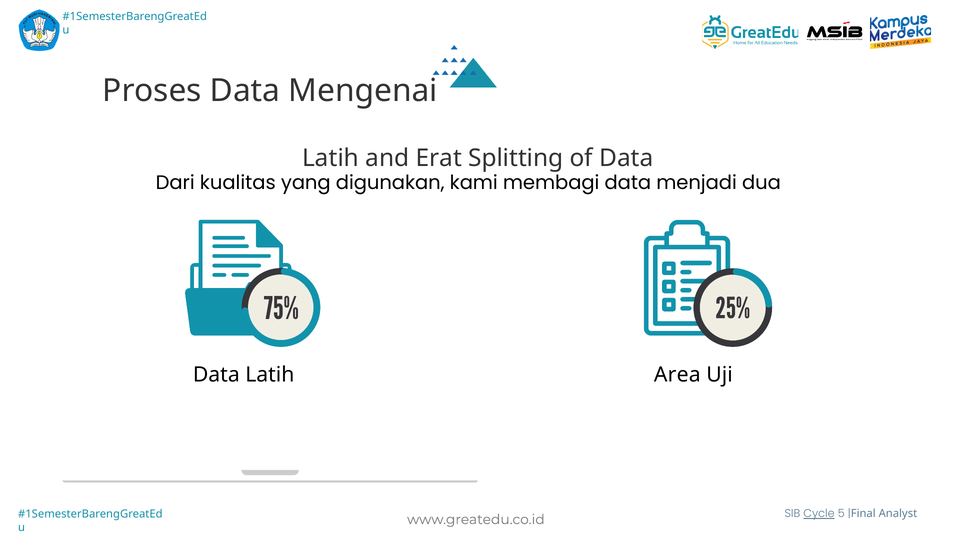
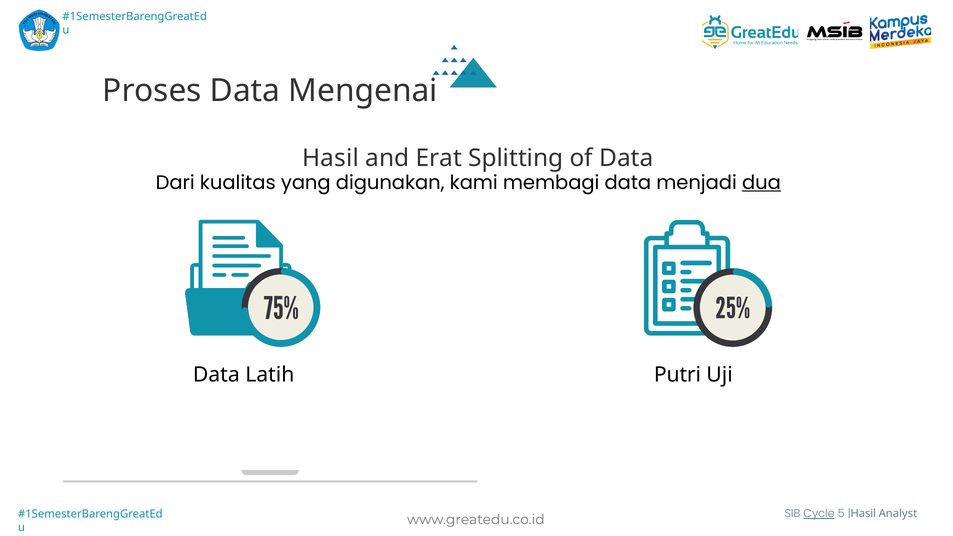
Latih: Latih -> Hasil (331, 158)
dua underline: none -> present (761, 183)
Area: Area -> Putri (677, 375)
Final: Final -> Hasil (863, 514)
